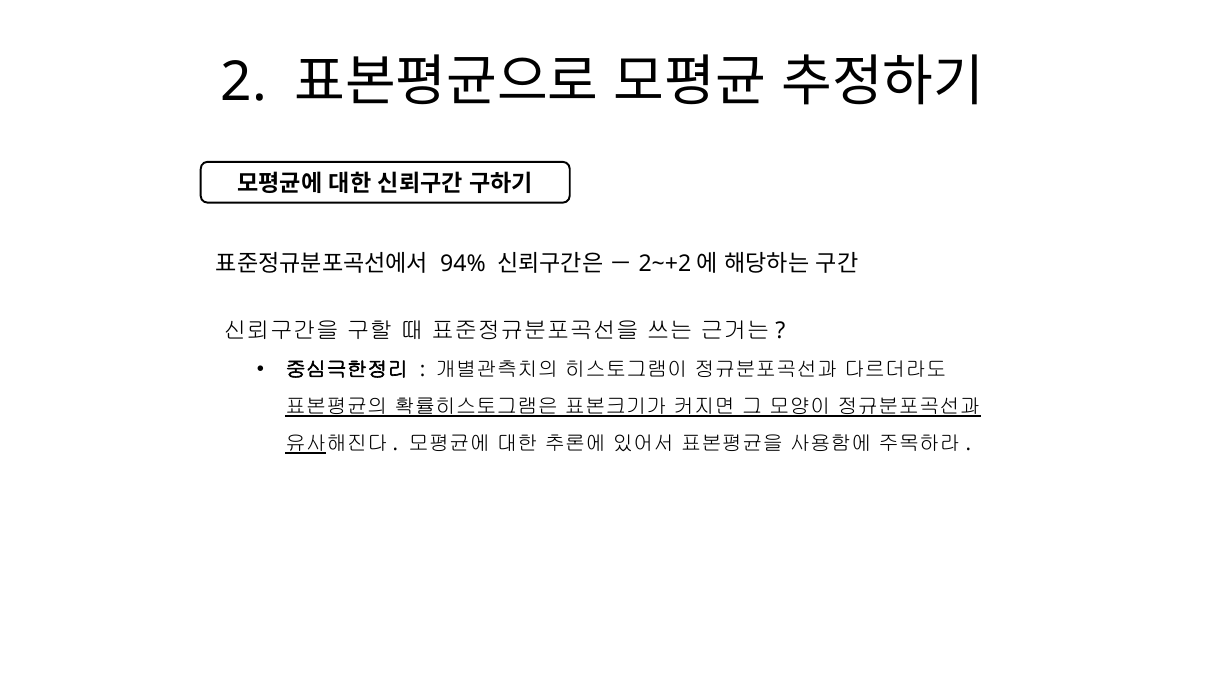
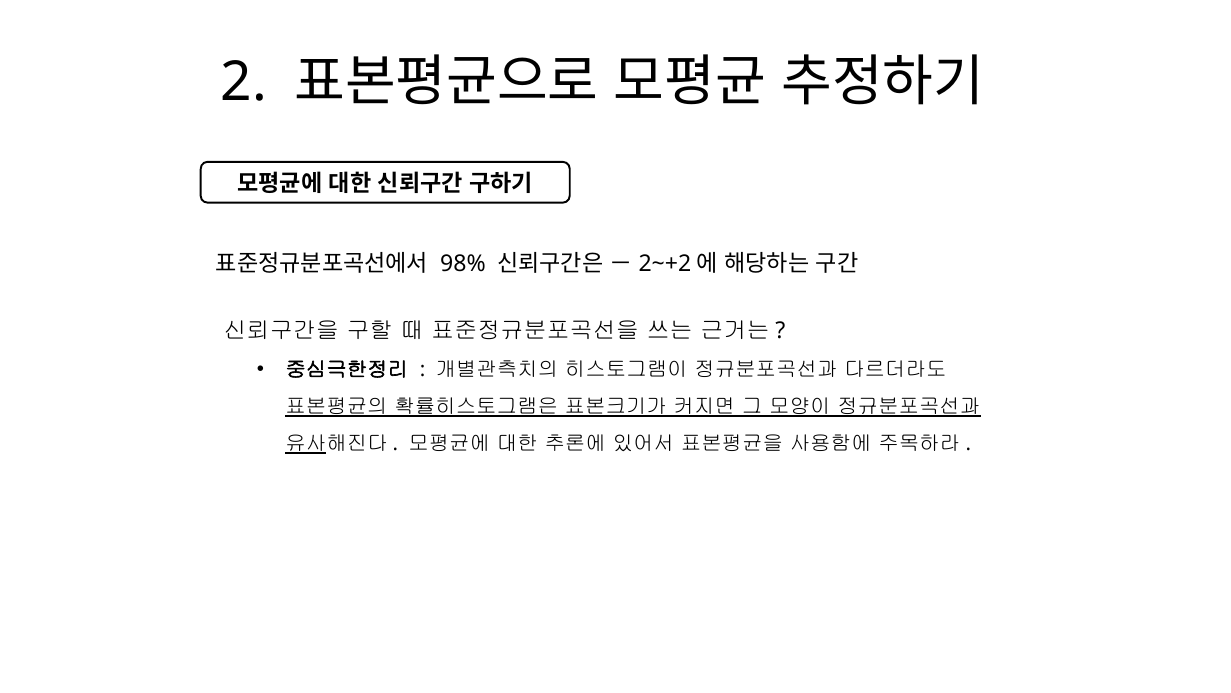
94%: 94% -> 98% (463, 263)
